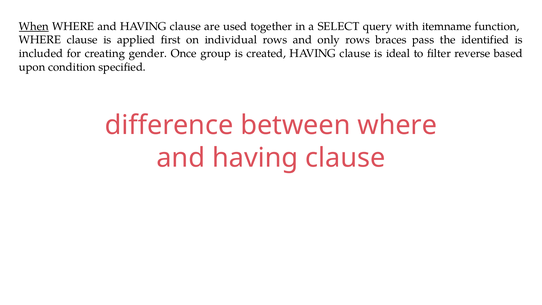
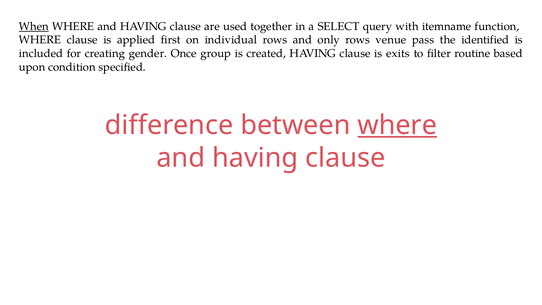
braces: braces -> venue (391, 40)
ideal: ideal -> exits (398, 53)
reverse: reverse -> routine (472, 53)
where underline: none -> present (397, 125)
